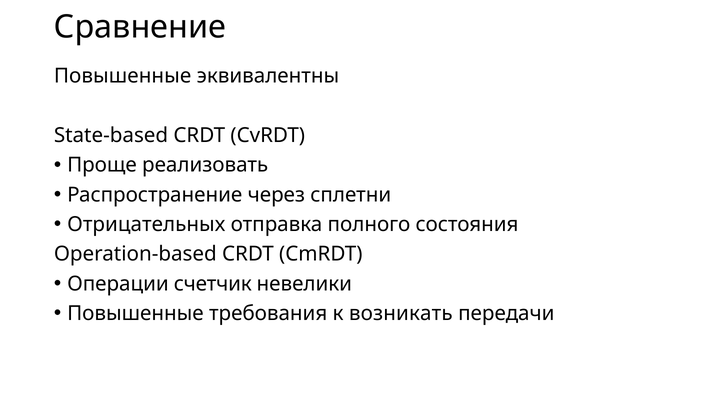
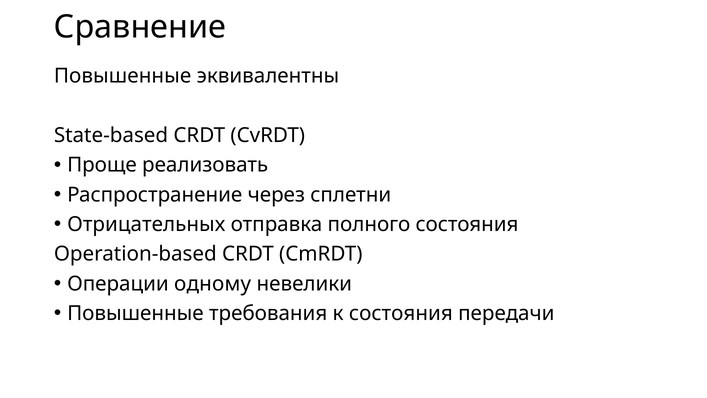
счетчик: счетчик -> одному (213, 283)
к возникать: возникать -> состояния (401, 313)
